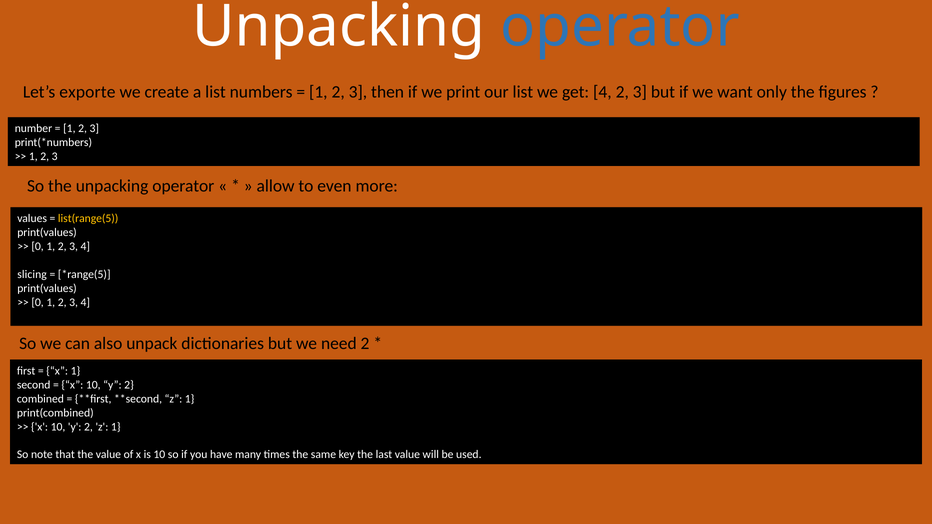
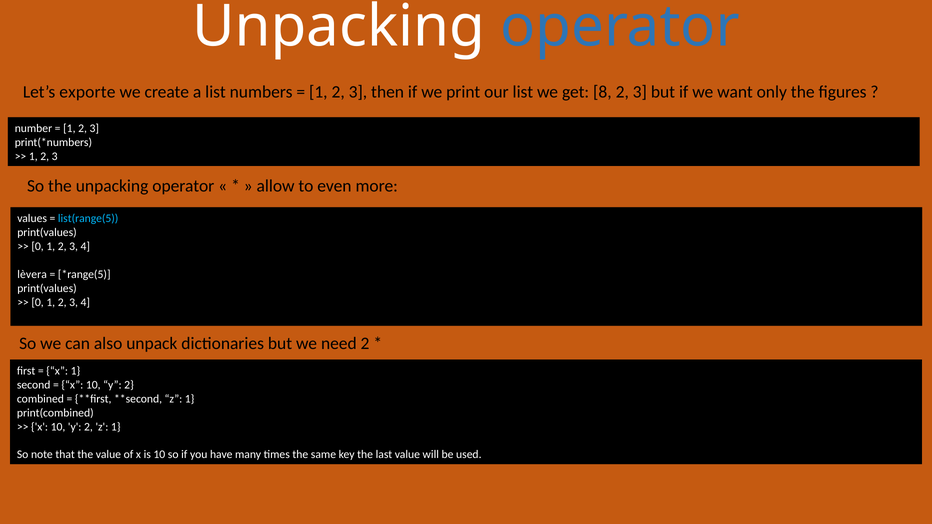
get 4: 4 -> 8 (602, 92)
list(range(5 colour: yellow -> light blue (88, 218)
slicing: slicing -> lèvera (32, 274)
